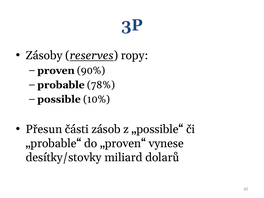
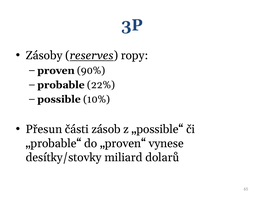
78%: 78% -> 22% (101, 85)
